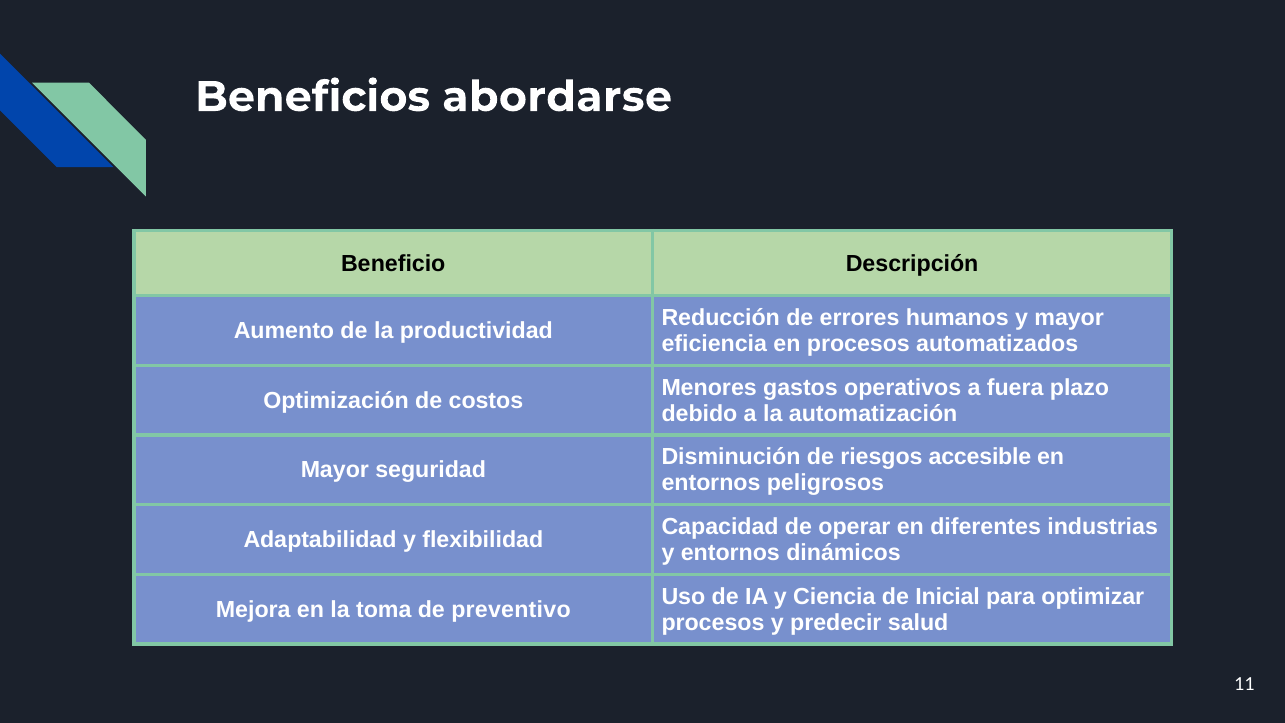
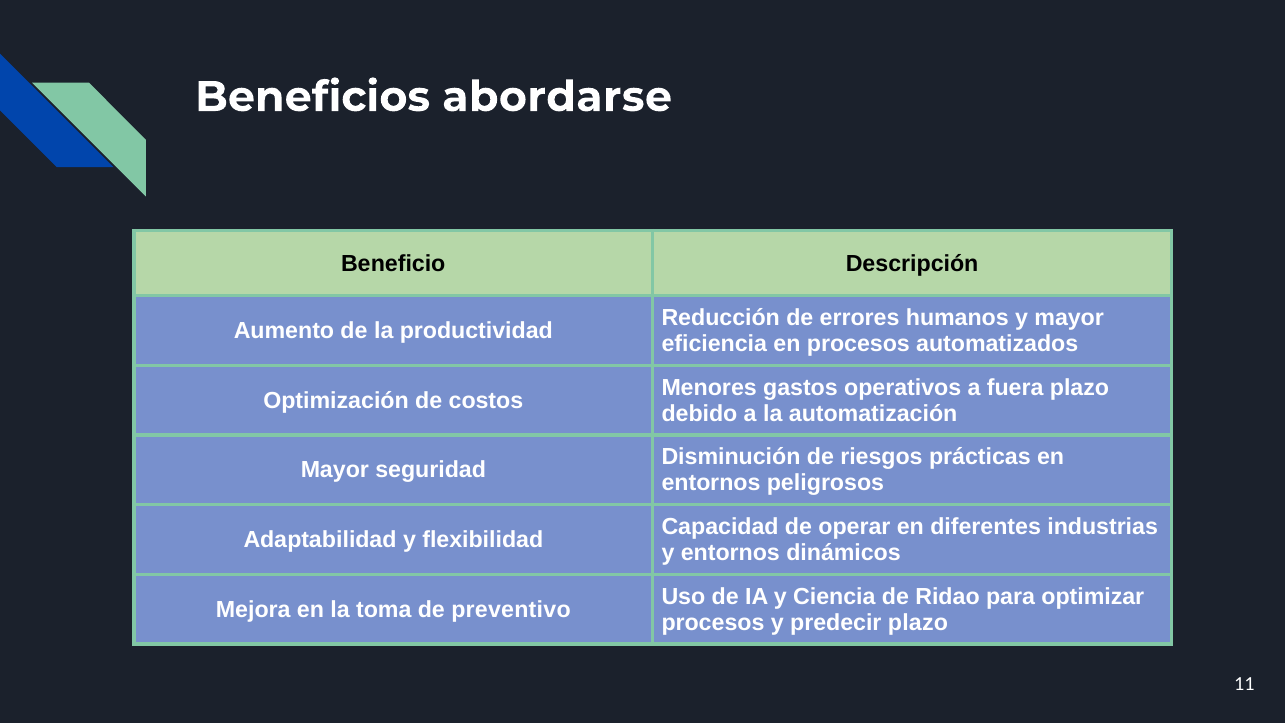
accesible: accesible -> prácticas (980, 457)
Inicial: Inicial -> Ridao (948, 597)
predecir salud: salud -> plazo (918, 622)
